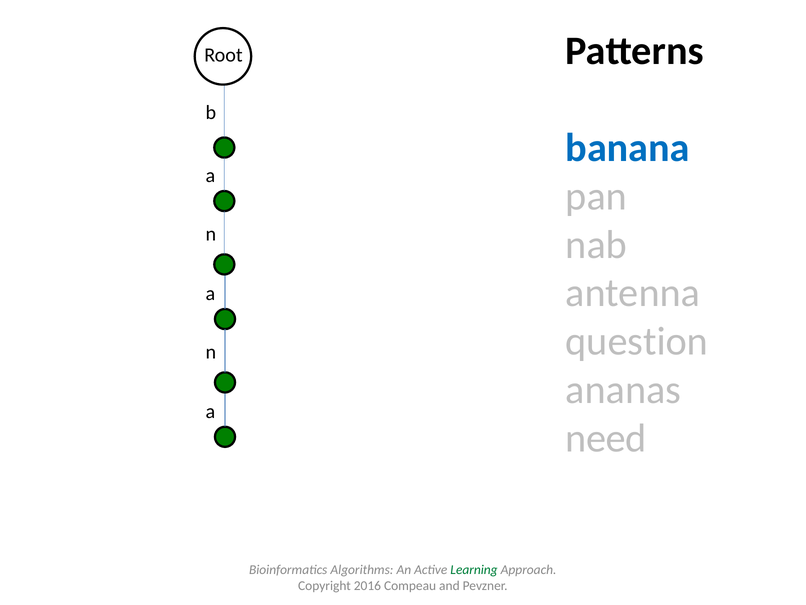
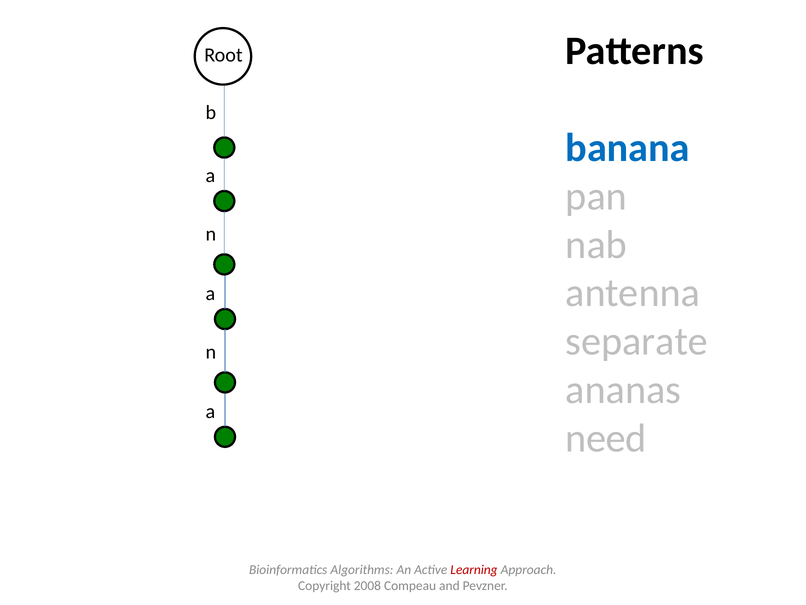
question: question -> separate (637, 341)
Learning colour: green -> red (474, 569)
2016: 2016 -> 2008 (367, 585)
